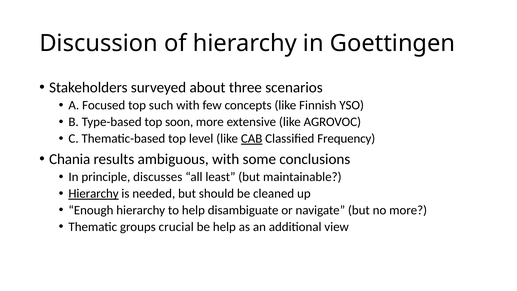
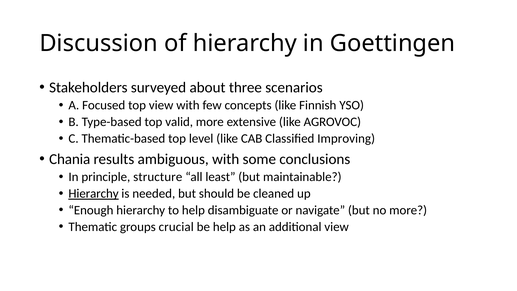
top such: such -> view (161, 105)
soon: soon -> valid (179, 122)
CAB underline: present -> none (252, 139)
Frequency: Frequency -> Improving (346, 139)
discusses: discusses -> structure (158, 177)
